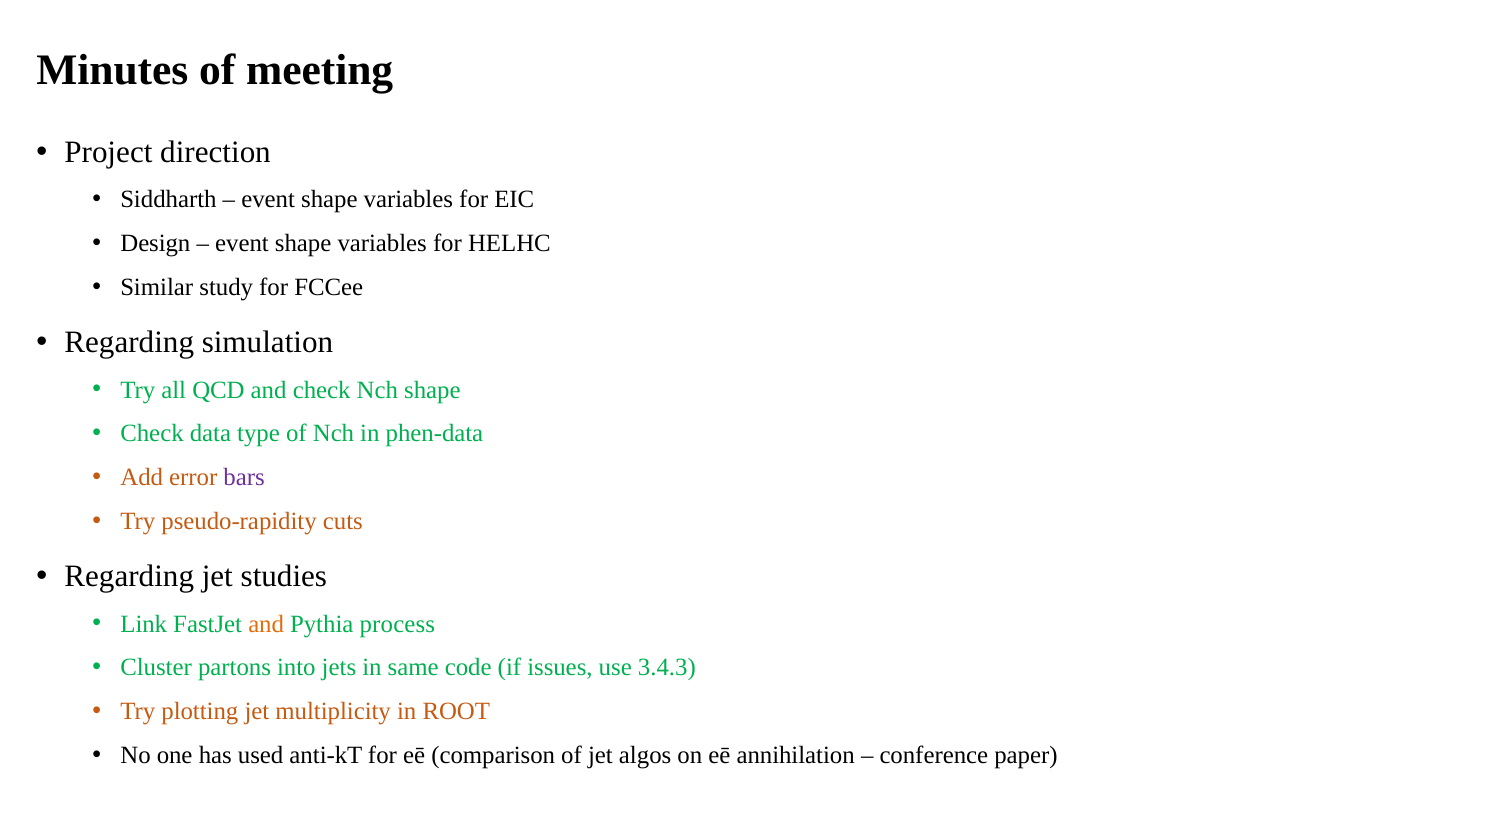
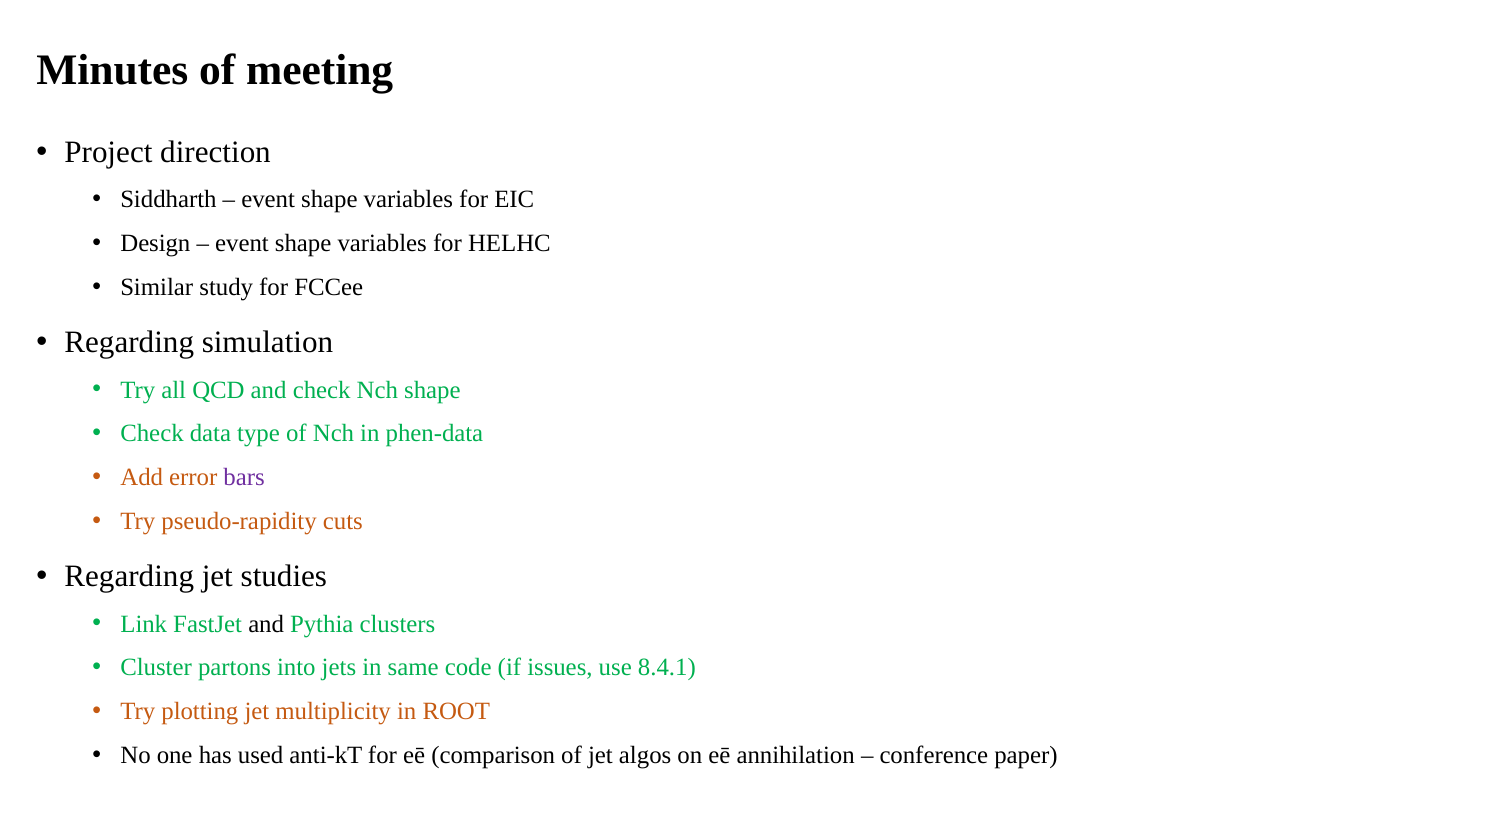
and colour: orange -> black (266, 624)
process: process -> clusters (397, 624)
3.4.3: 3.4.3 -> 8.4.1 (667, 668)
